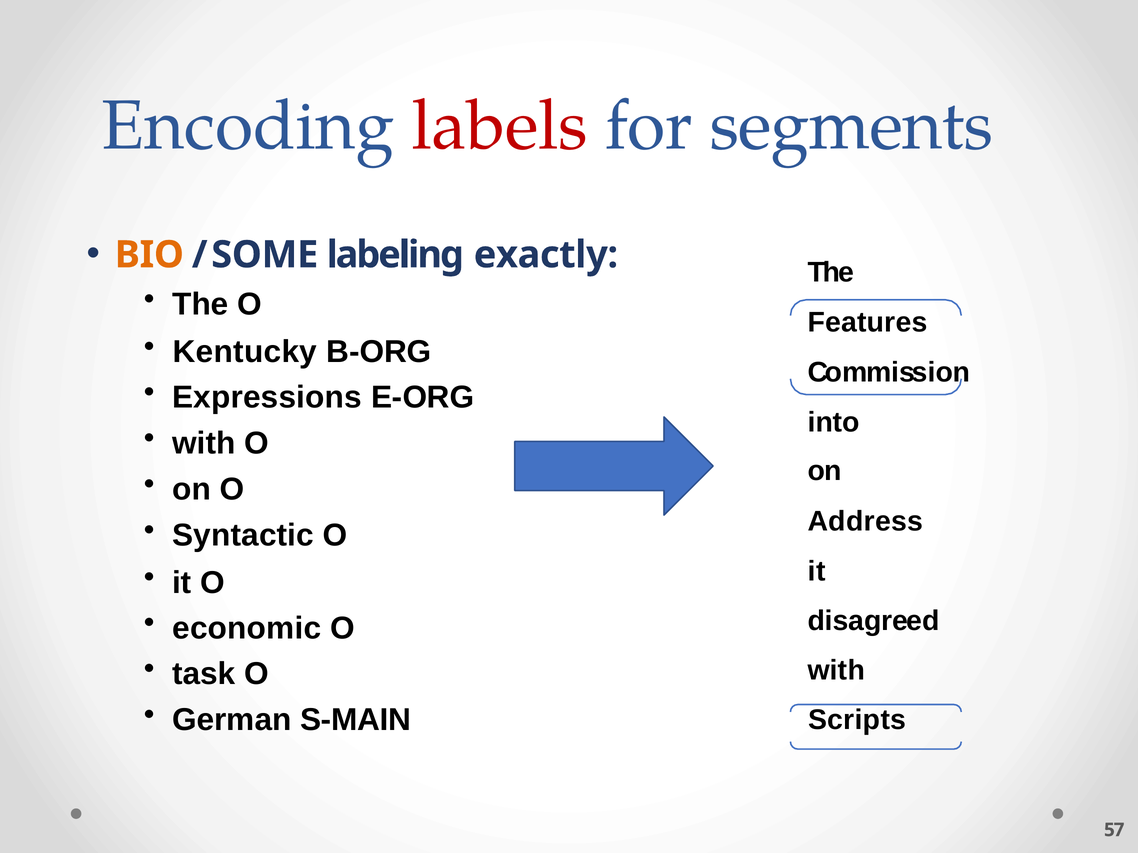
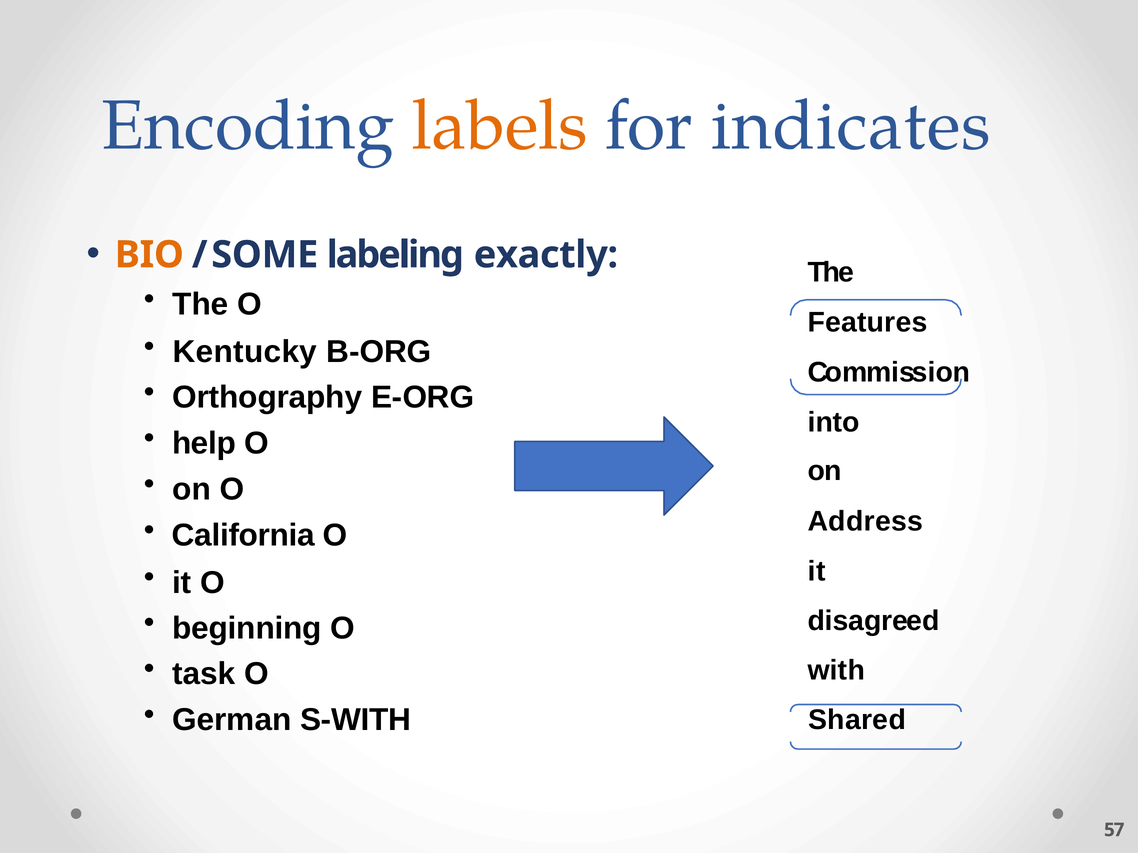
labels colour: red -> orange (500, 126)
segments: segments -> indicates (851, 126)
Expressions: Expressions -> Orthography (267, 398)
with: with -> help (204, 444)
Syntactic: Syntactic -> California (243, 535)
economic: economic -> beginning (247, 628)
S-MAIN: S-MAIN -> S-WITH (355, 720)
Scripts: Scripts -> Shared (857, 720)
